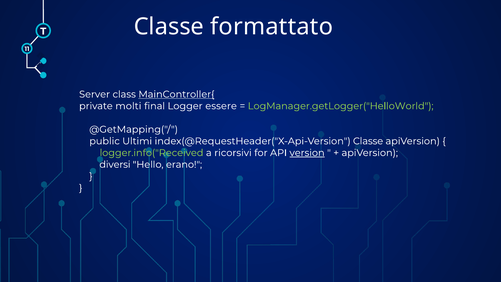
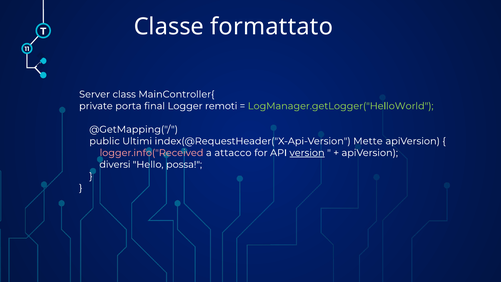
MainController{ underline: present -> none (176, 94)
molti: molti -> porta (128, 106)
essere: essere -> remoti (221, 106)
index(@RequestHeader("X-Api-Version Classe: Classe -> Mette (368, 141)
logger.info("Received colour: light green -> pink (151, 153)
ricorsivi: ricorsivi -> attacco (233, 153)
erano: erano -> possa (184, 164)
